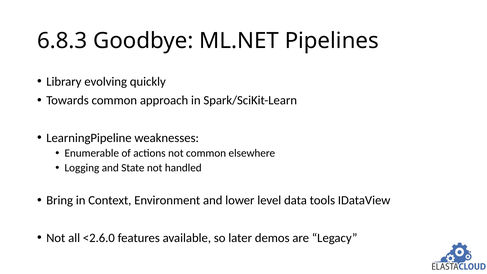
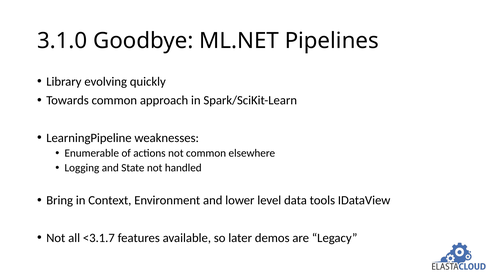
6.8.3: 6.8.3 -> 3.1.0 (62, 41)
<2.6.0: <2.6.0 -> <3.1.7 (99, 238)
